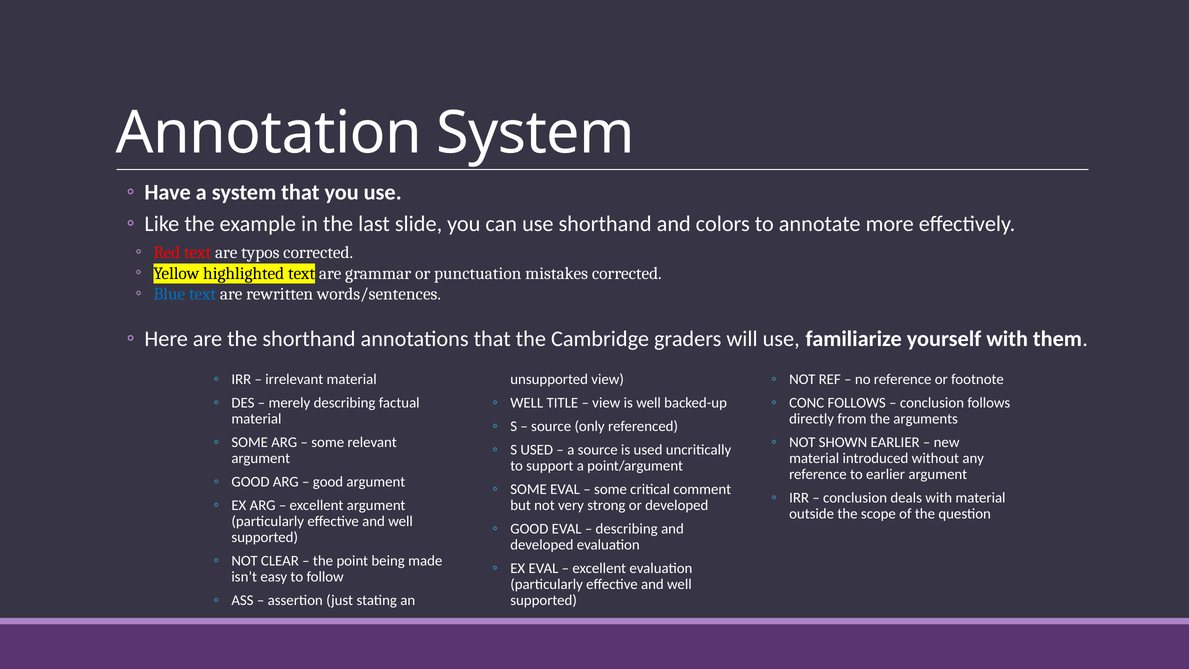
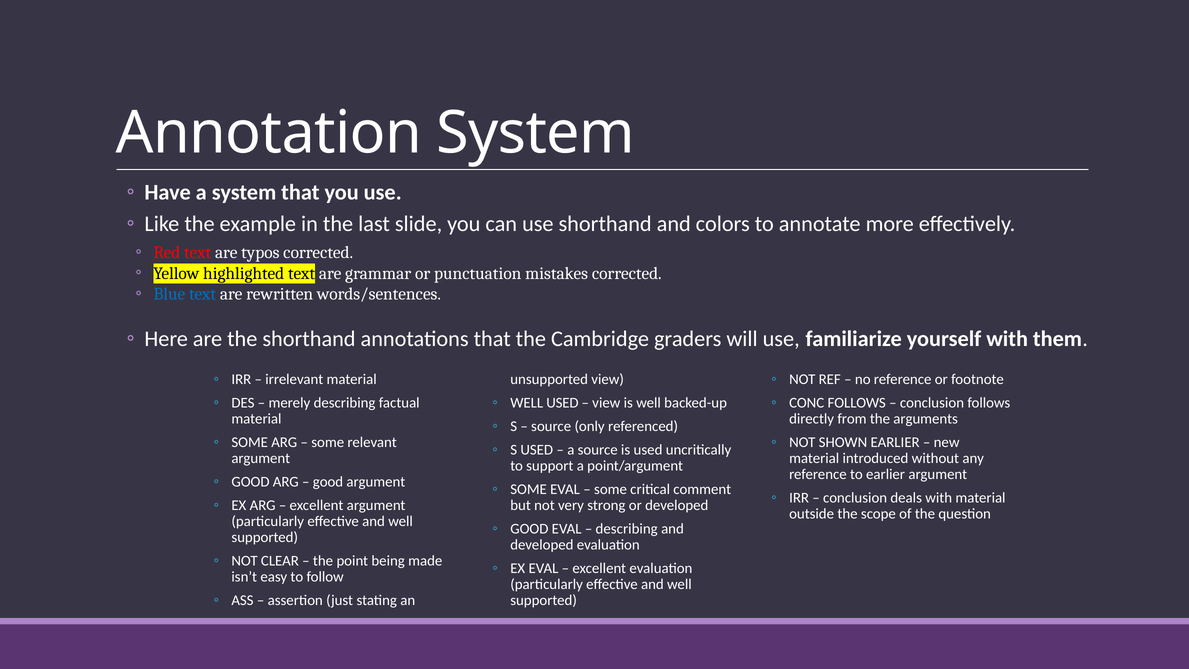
WELL TITLE: TITLE -> USED (562, 403)
